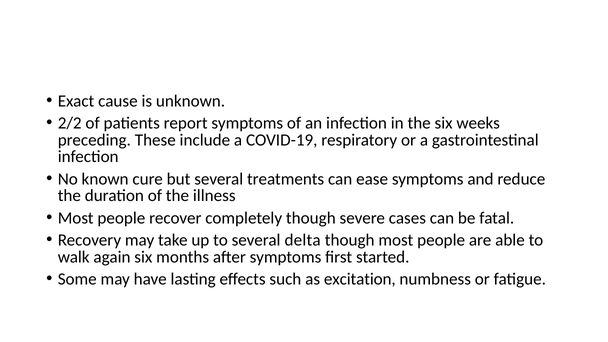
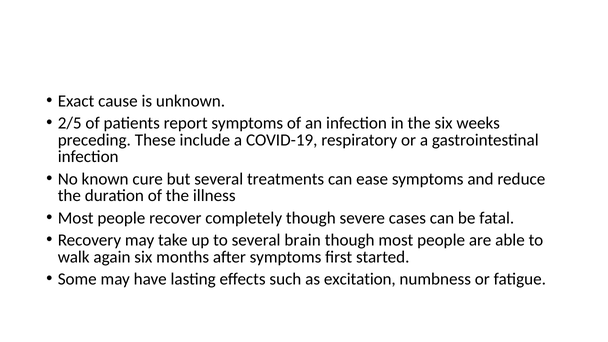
2/2: 2/2 -> 2/5 (70, 123)
delta: delta -> brain (303, 240)
